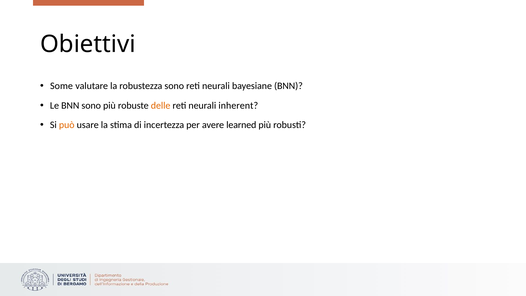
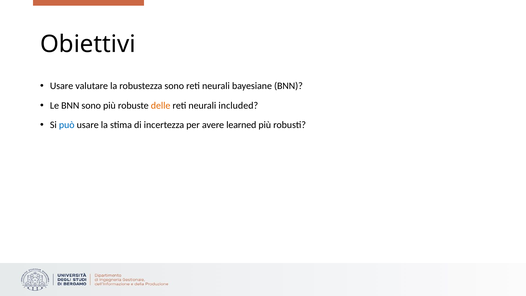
Some: Some -> Usare (62, 86)
inherent: inherent -> included (238, 105)
può colour: orange -> blue (67, 125)
